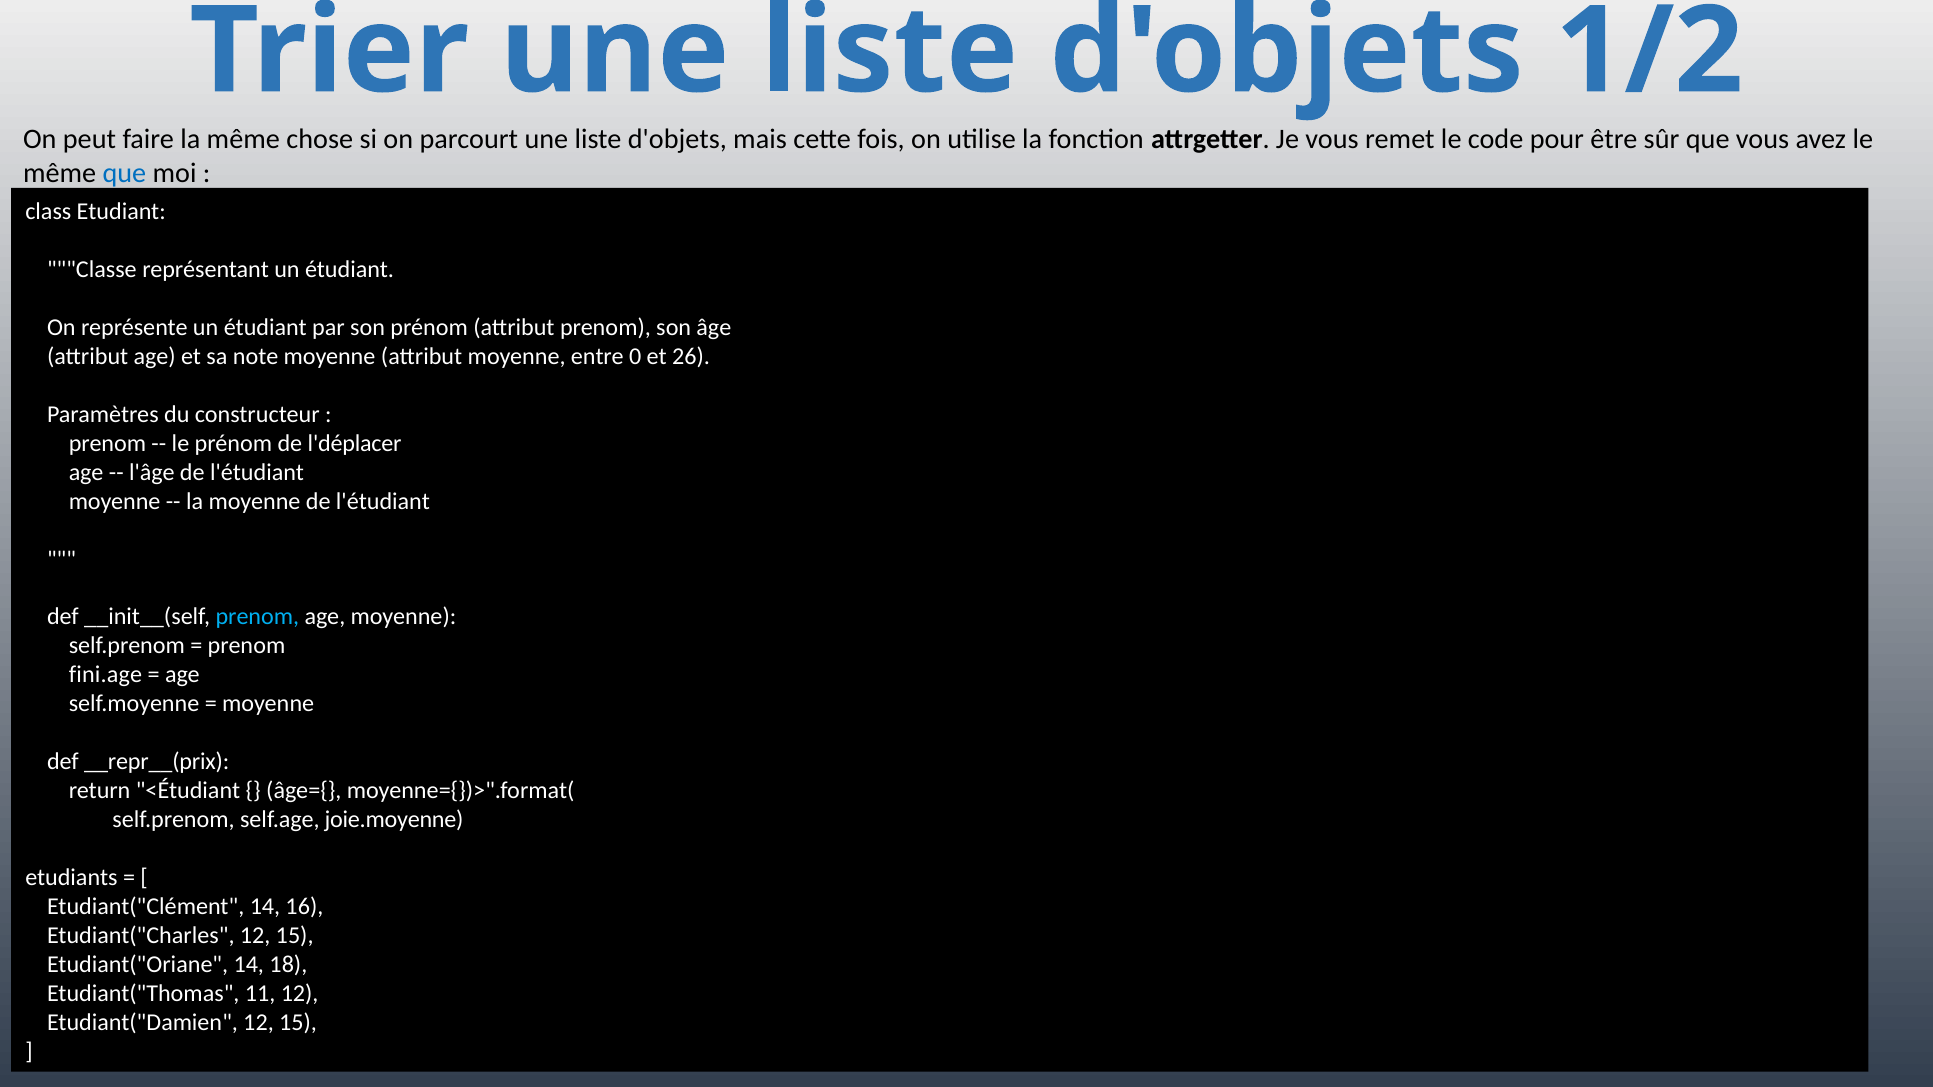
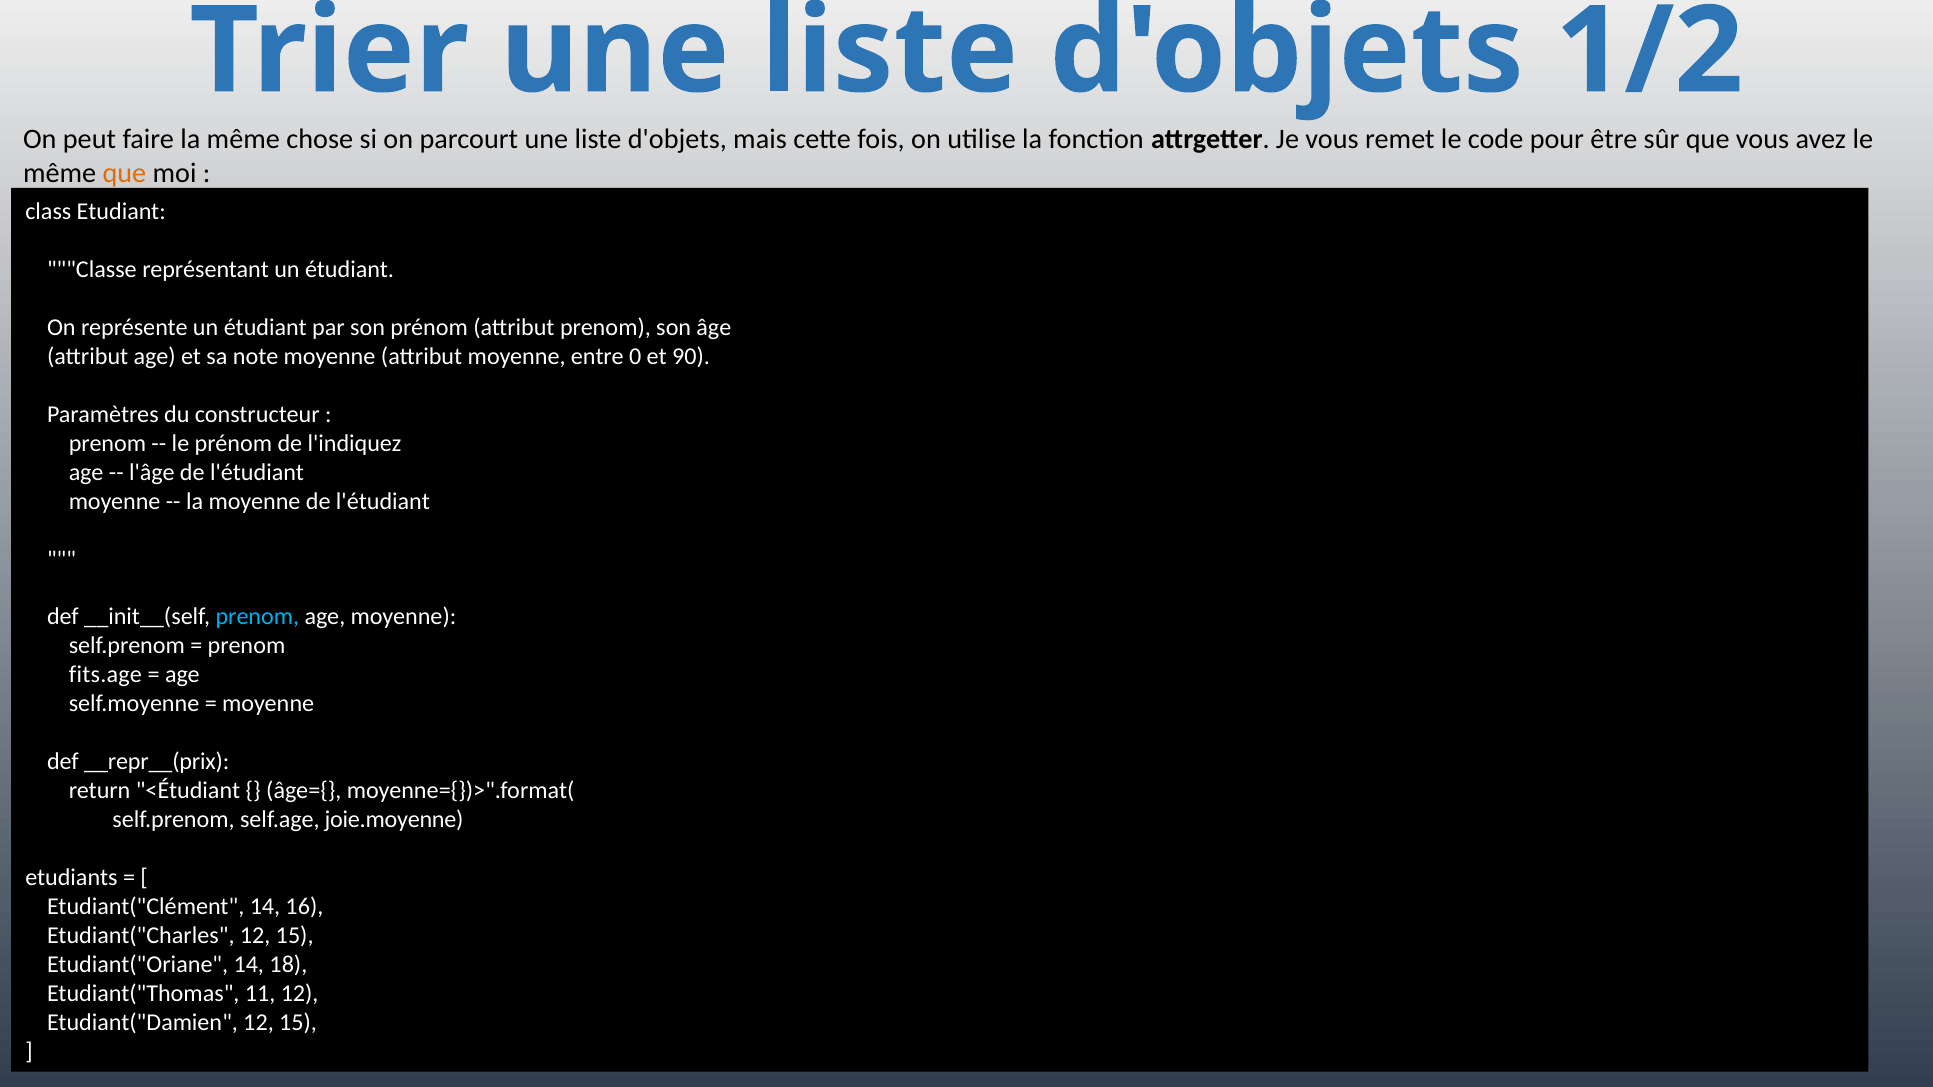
que colour: blue -> orange (124, 173)
26: 26 -> 90 (691, 356)
l'déplacer: l'déplacer -> l'indiquez (355, 443)
fini.age: fini.age -> fits.age (105, 675)
